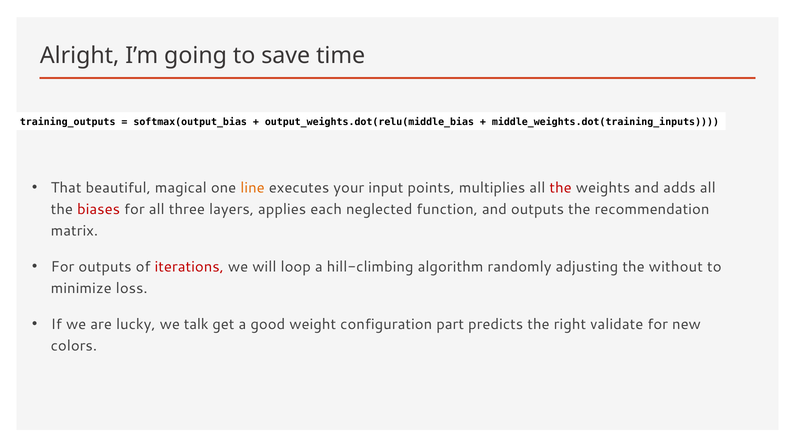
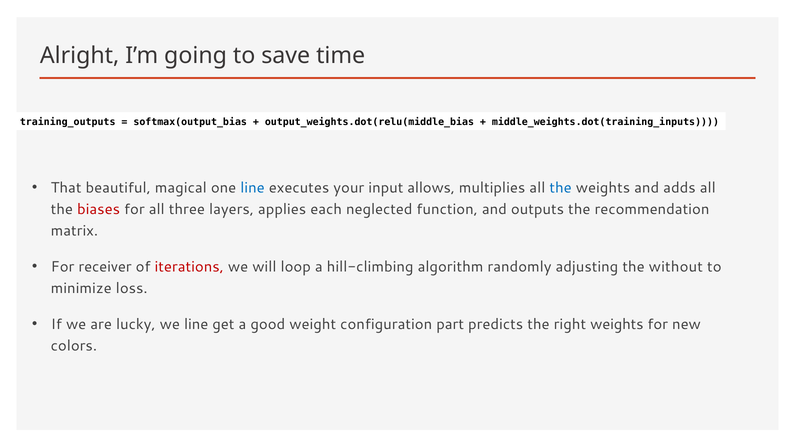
line colour: orange -> blue (253, 188)
points: points -> allows (431, 188)
the colour: red -> blue (561, 188)
For outputs: outputs -> receiver (105, 267)
we talk: talk -> line (196, 324)
right validate: validate -> weights (617, 324)
